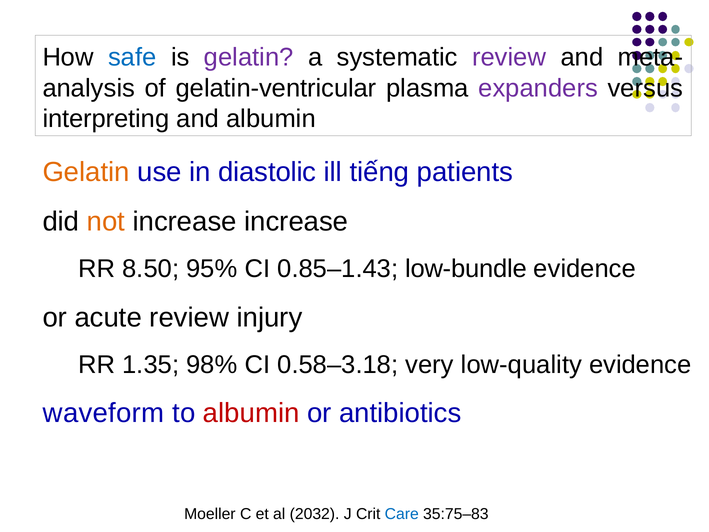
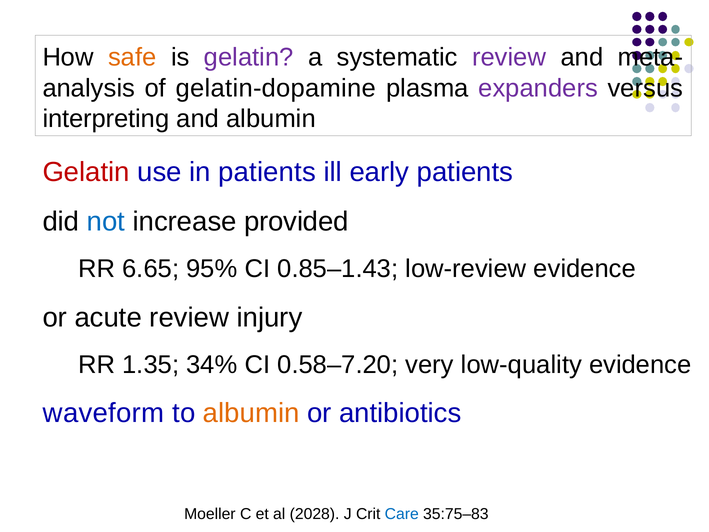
safe colour: blue -> orange (132, 57)
gelatin-ventricular: gelatin-ventricular -> gelatin-dopamine (276, 88)
Gelatin colour: orange -> red (86, 172)
in diastolic: diastolic -> patients (267, 172)
tiếng: tiếng -> early (379, 172)
not colour: orange -> blue (106, 222)
increase increase: increase -> provided (296, 222)
8.50: 8.50 -> 6.65 (151, 269)
low-bundle: low-bundle -> low-review (466, 269)
98%: 98% -> 34% (212, 364)
0.58–3.18: 0.58–3.18 -> 0.58–7.20 (338, 364)
albumin colour: red -> orange (251, 413)
2032: 2032 -> 2028 (315, 514)
